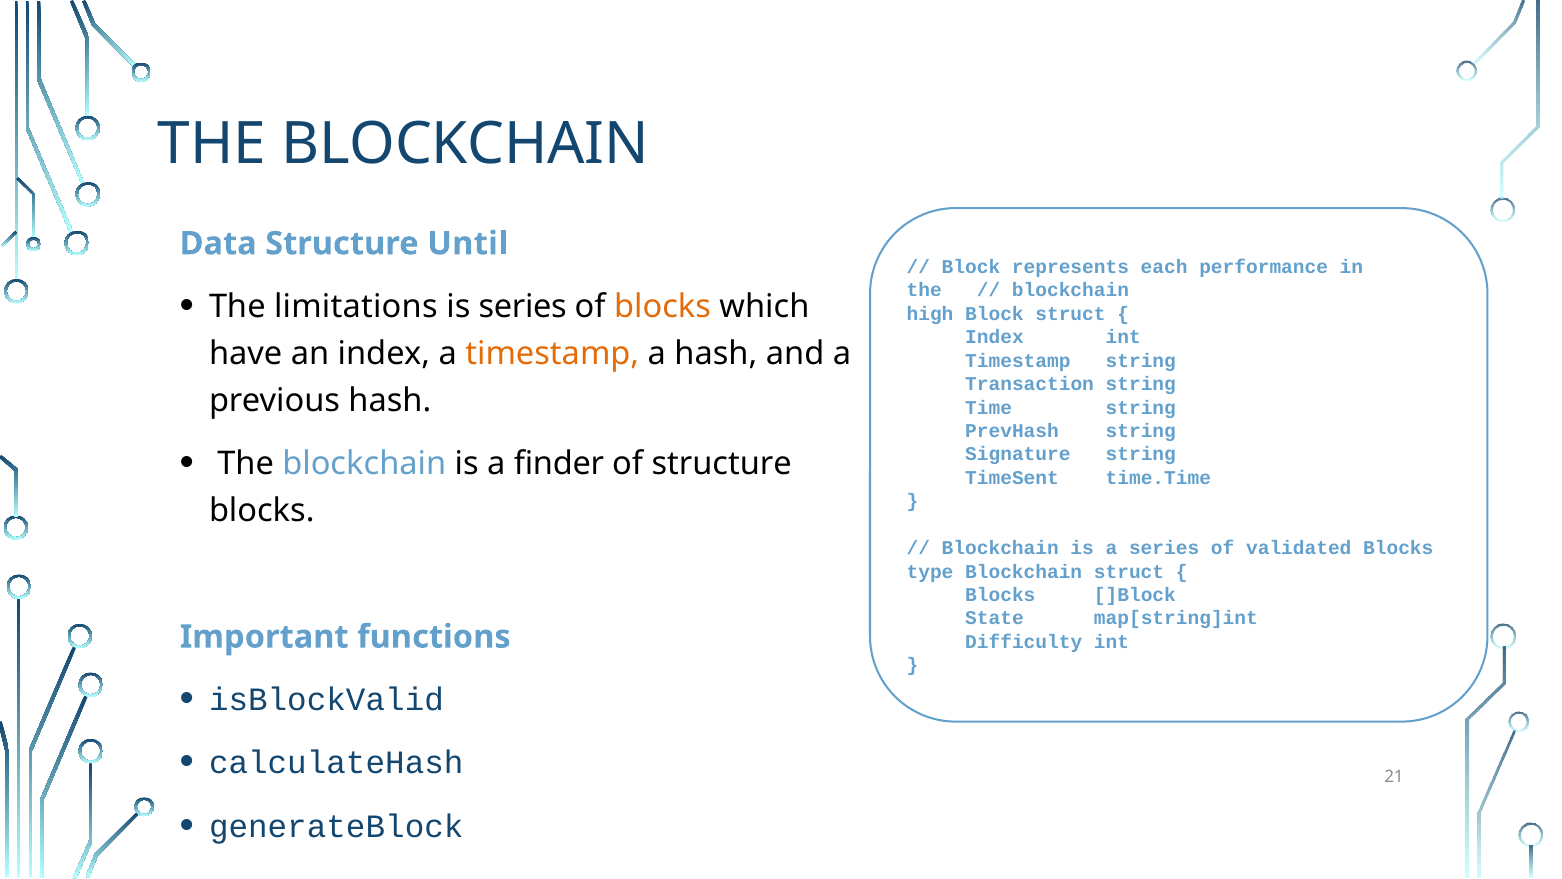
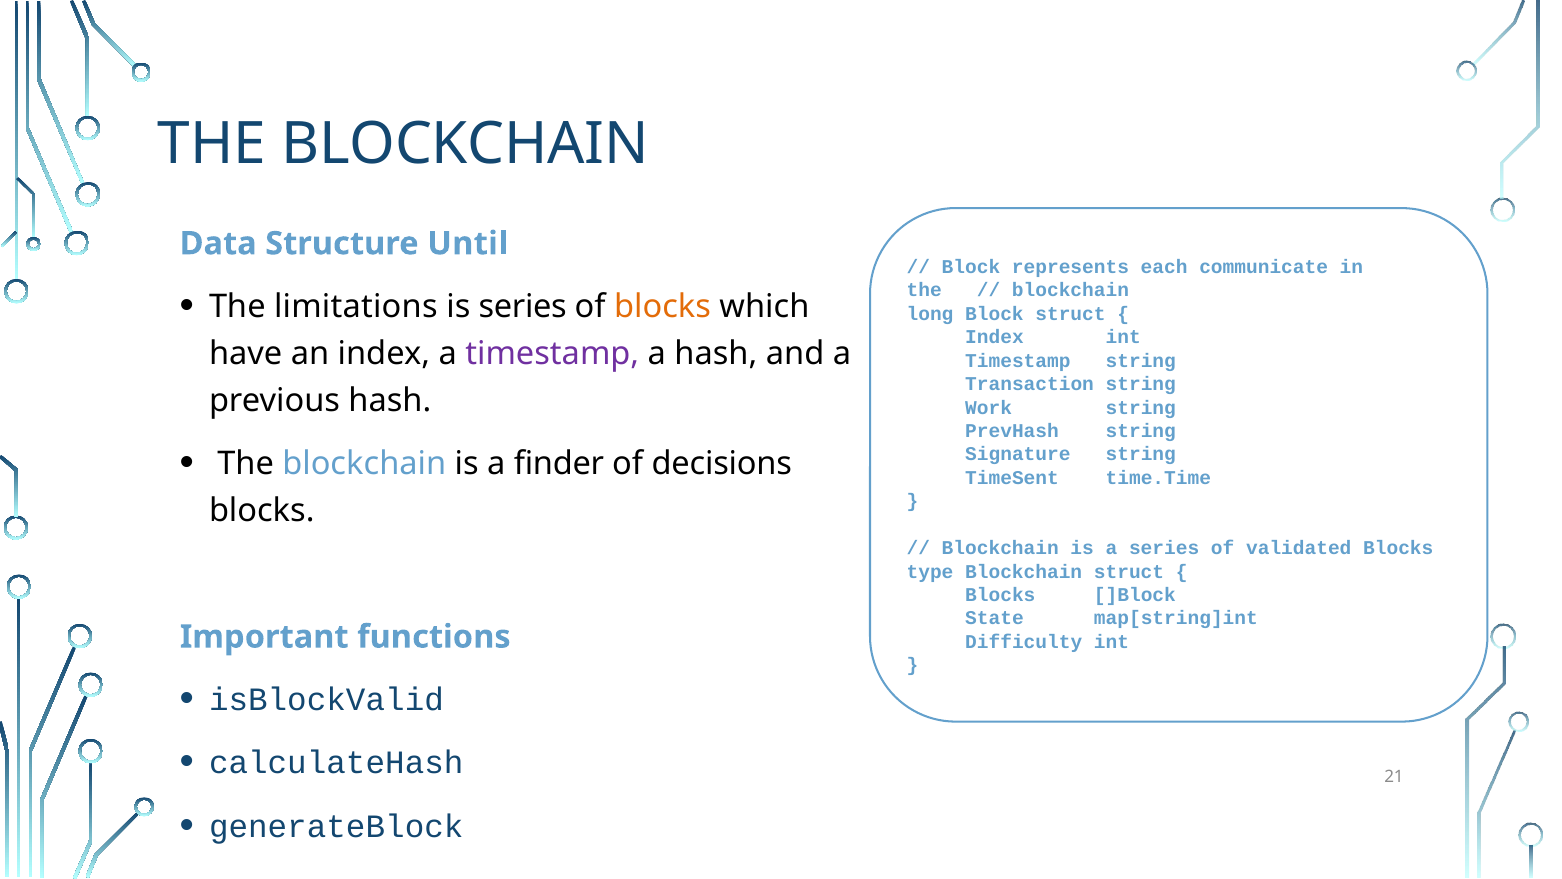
performance: performance -> communicate (1264, 267)
high: high -> long (930, 314)
timestamp colour: orange -> purple (552, 353)
Time: Time -> Work (989, 407)
of structure: structure -> decisions (722, 463)
